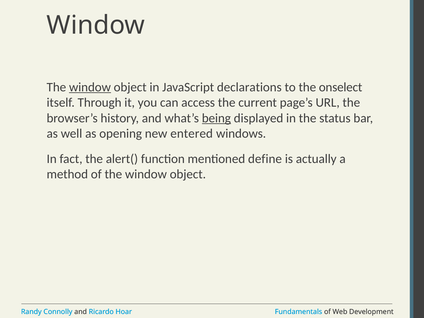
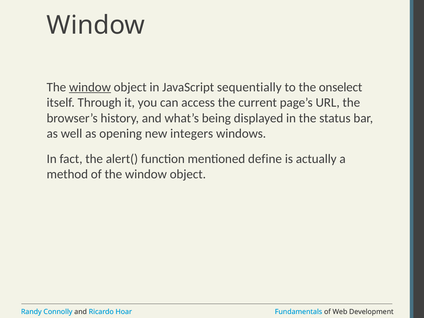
declarations: declarations -> sequentially (249, 87)
being underline: present -> none (216, 118)
entered: entered -> integers (192, 134)
